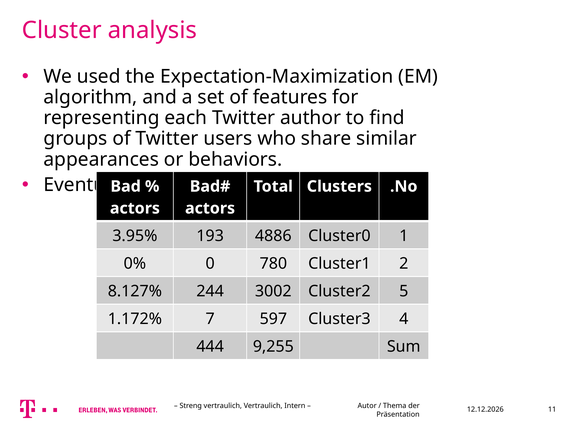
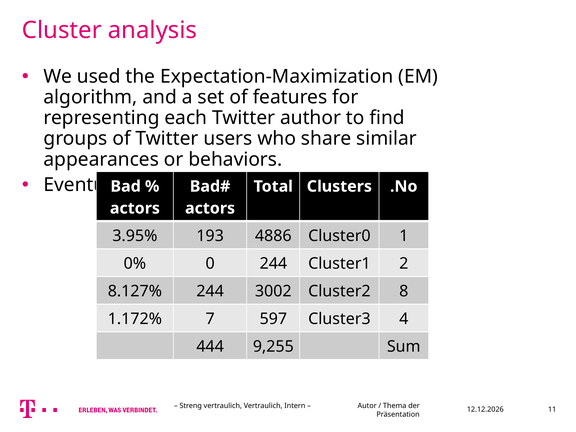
0 780: 780 -> 244 (273, 264)
5: 5 -> 8 (404, 291)
